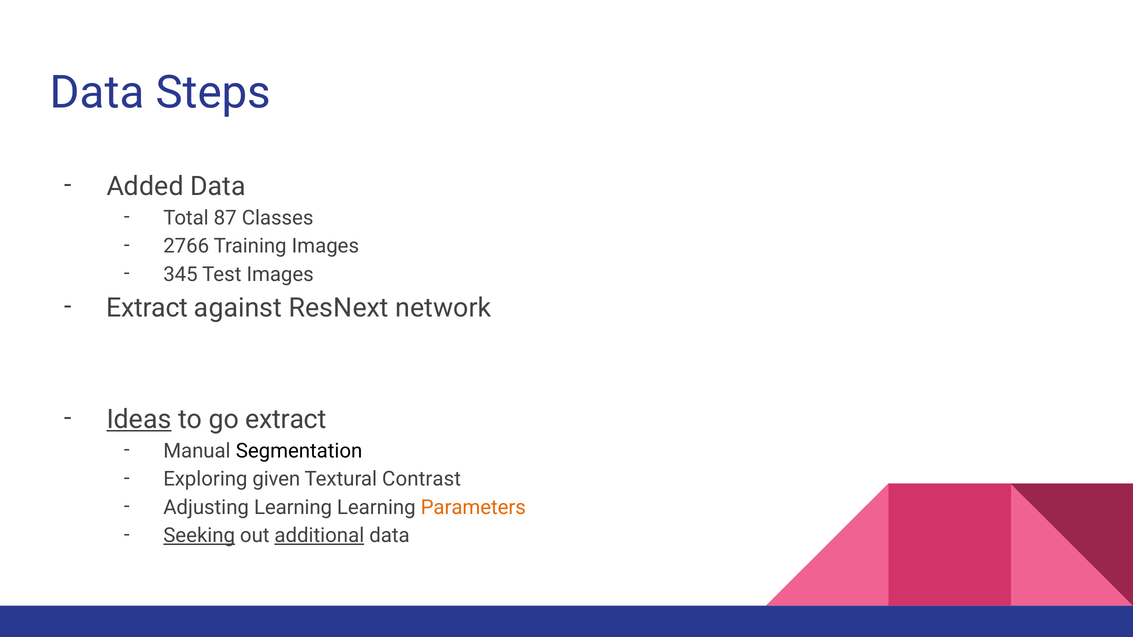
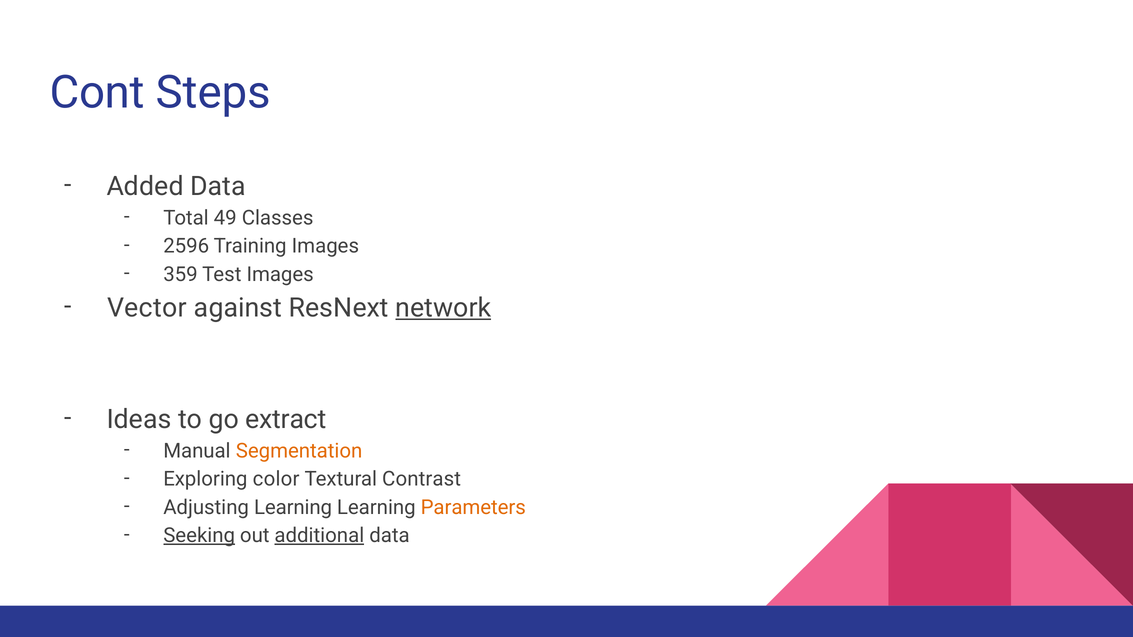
Data: Data -> Cont (97, 93)
87: 87 -> 49 (225, 218)
2766: 2766 -> 2596 (186, 246)
345: 345 -> 359 (180, 274)
Extract: Extract -> Vector (147, 308)
network underline: none -> present (443, 308)
Ideas underline: present -> none (139, 420)
Segmentation colour: black -> orange (299, 451)
given: given -> color (276, 479)
